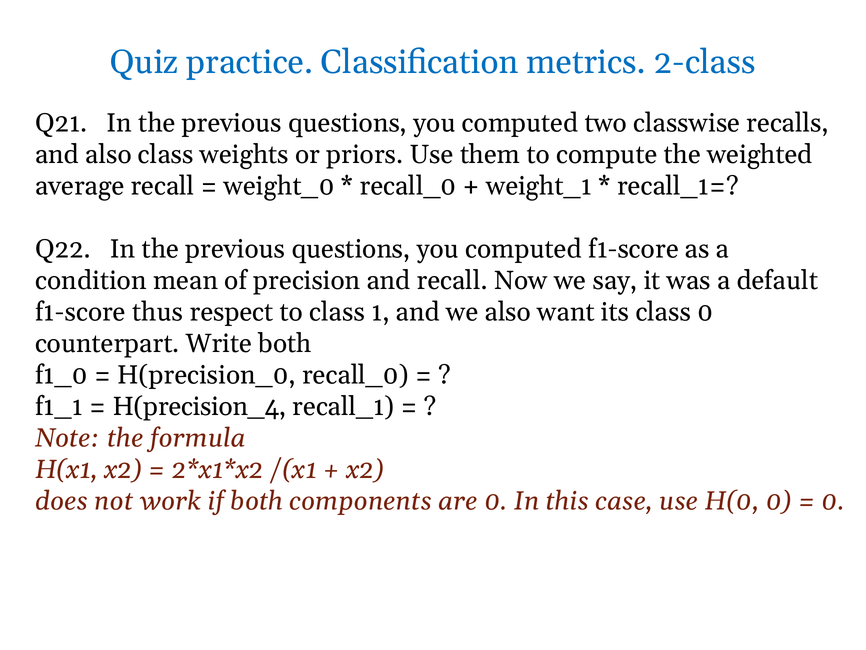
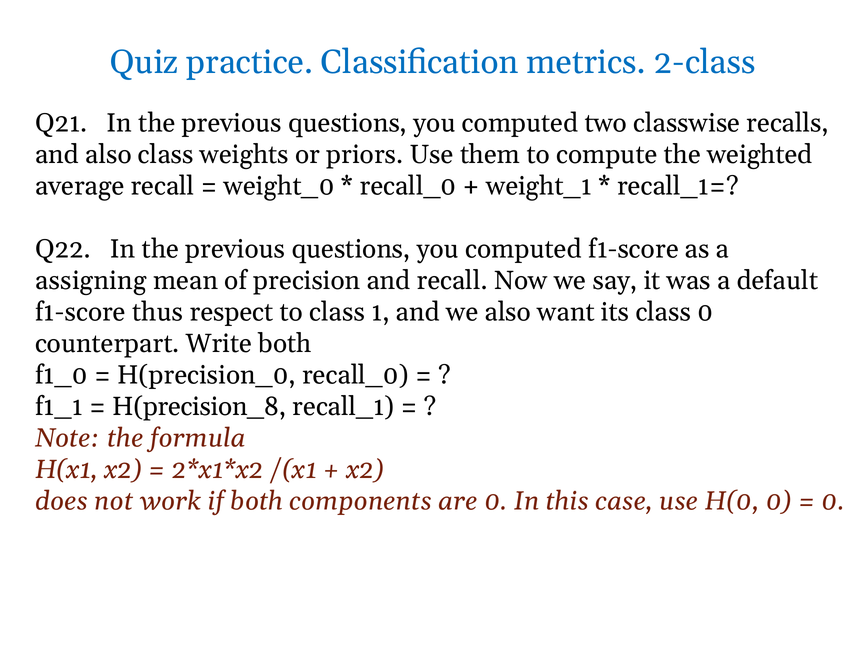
condition: condition -> assigning (91, 280)
H(precision_4: H(precision_4 -> H(precision_8 (199, 406)
